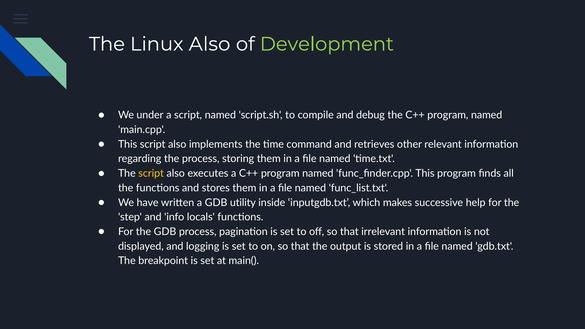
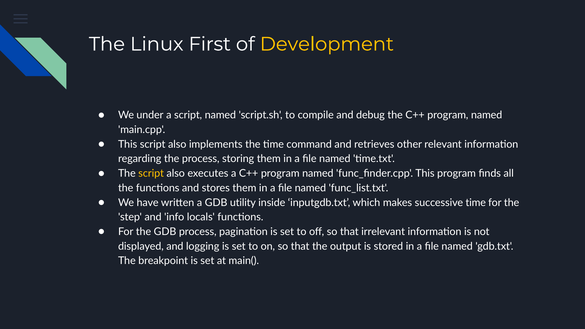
Linux Also: Also -> First (210, 44)
Development colour: light green -> yellow (327, 44)
successive help: help -> time (476, 203)
